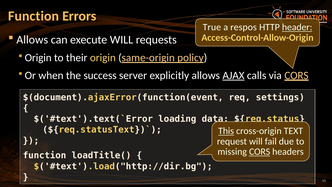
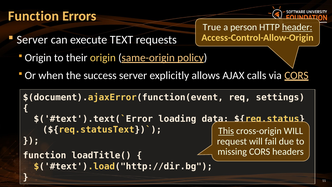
respos: respos -> person (244, 27)
Allows: Allows -> Server (32, 40)
execute WILL: WILL -> TEXT (122, 40)
AJAX underline: present -> none (233, 75)
cross-origin TEXT: TEXT -> WILL (293, 131)
CORS underline: present -> none (260, 152)
